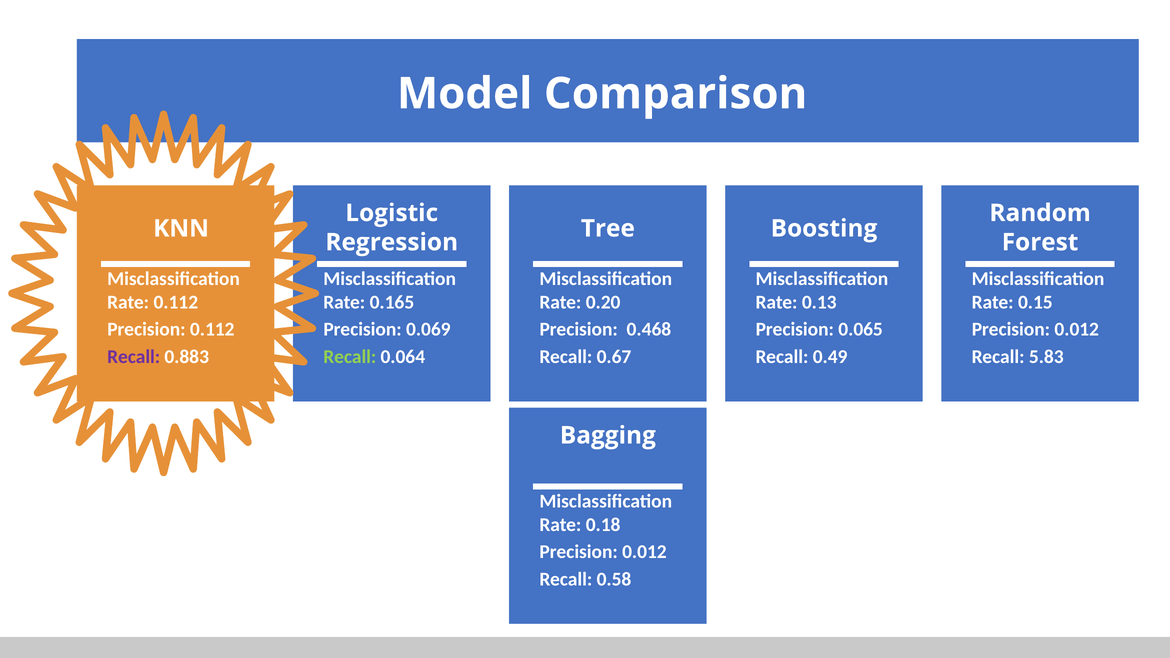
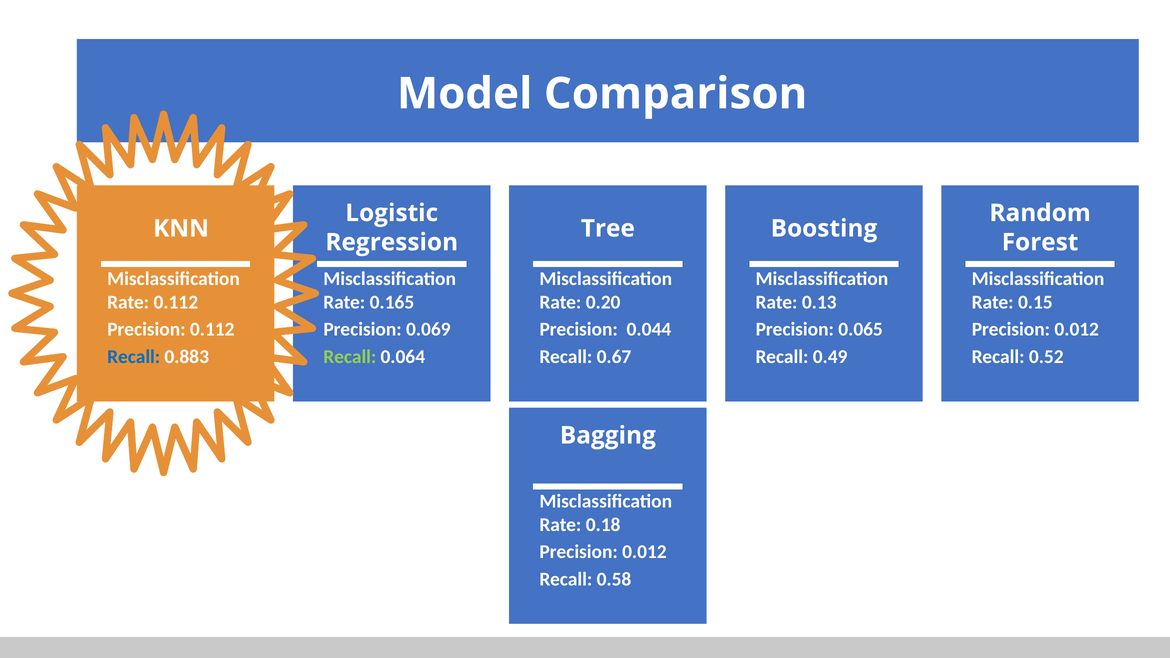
0.468: 0.468 -> 0.044 (649, 330)
Recall colour: purple -> blue (134, 357)
5.83: 5.83 -> 0.52 (1046, 357)
